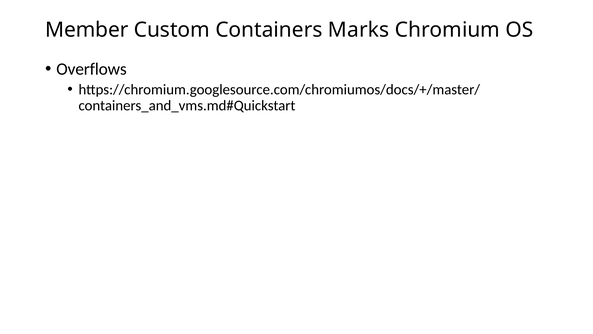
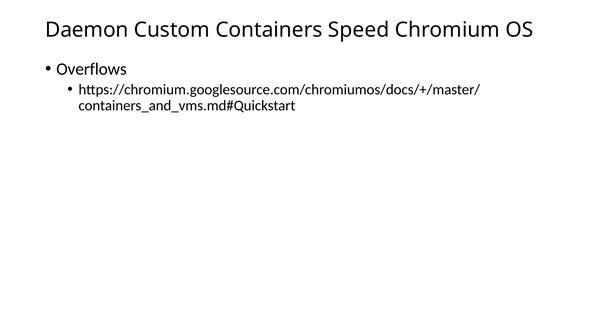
Member: Member -> Daemon (87, 30)
Marks: Marks -> Speed (359, 30)
